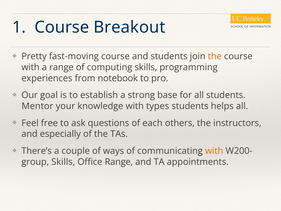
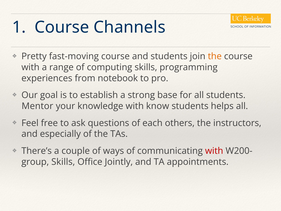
Breakout: Breakout -> Channels (130, 27)
types: types -> know (158, 106)
with colour: orange -> red (214, 151)
Office Range: Range -> Jointly (119, 162)
